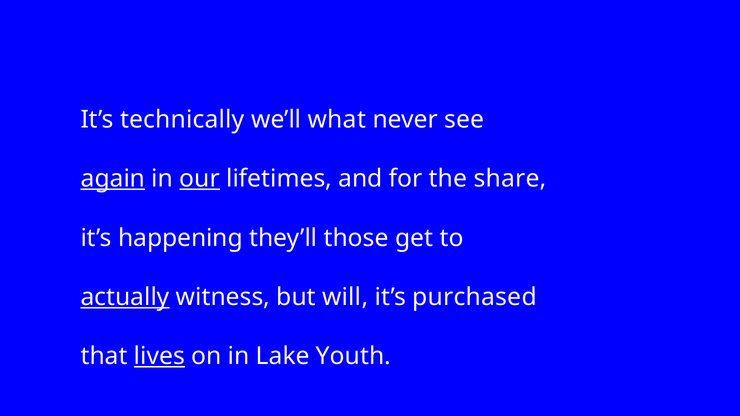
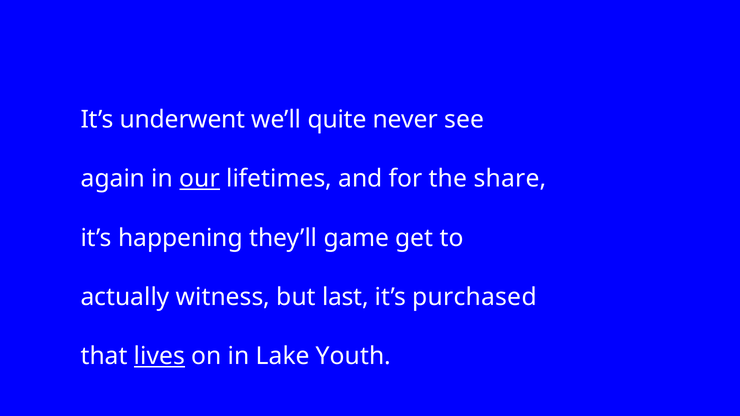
technically: technically -> underwent (183, 120)
what: what -> quite (337, 120)
again underline: present -> none (113, 179)
those: those -> game (356, 238)
actually underline: present -> none (125, 297)
will: will -> last (345, 297)
